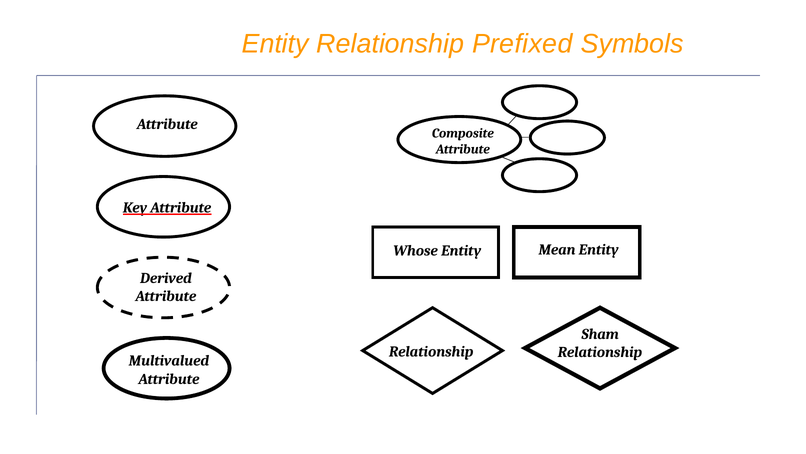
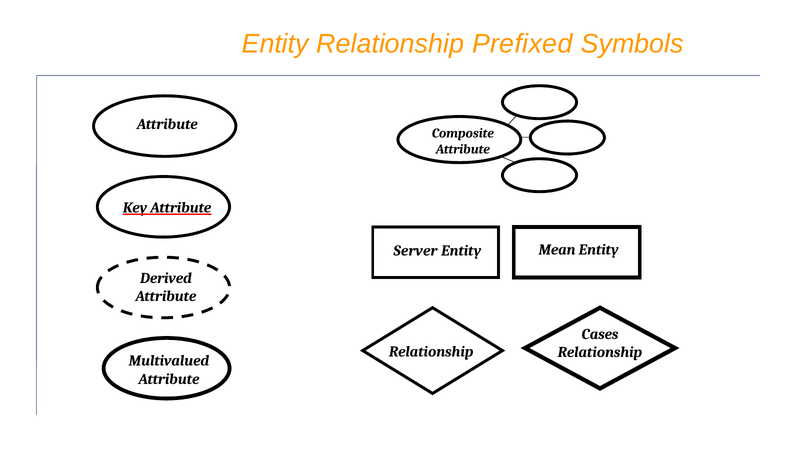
Whose: Whose -> Server (415, 250)
Sham: Sham -> Cases (600, 334)
